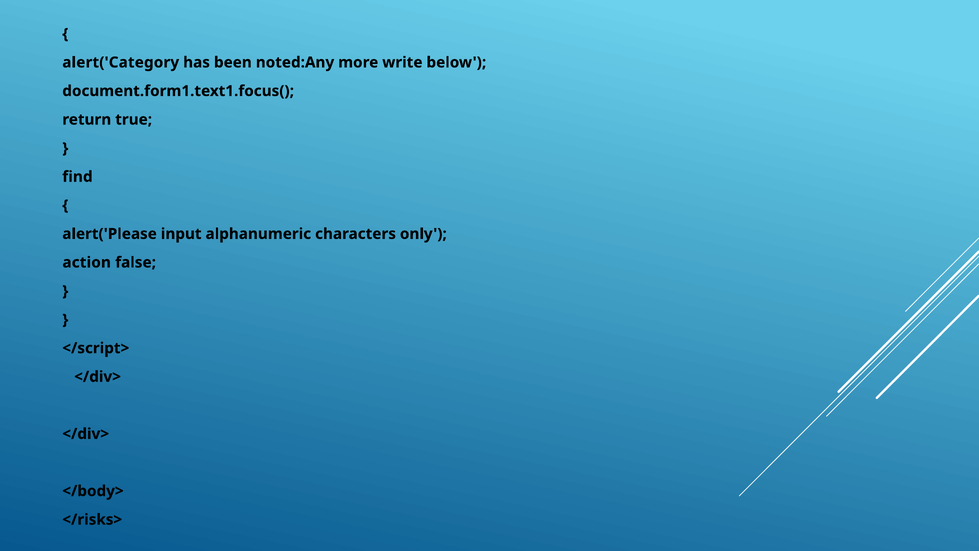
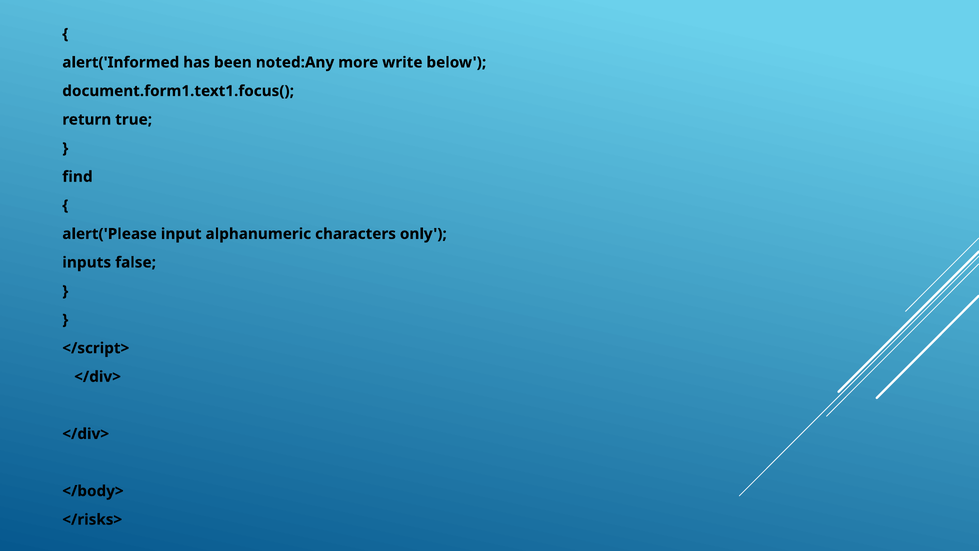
alert('Category: alert('Category -> alert('Informed (121, 62)
action: action -> inputs (87, 262)
